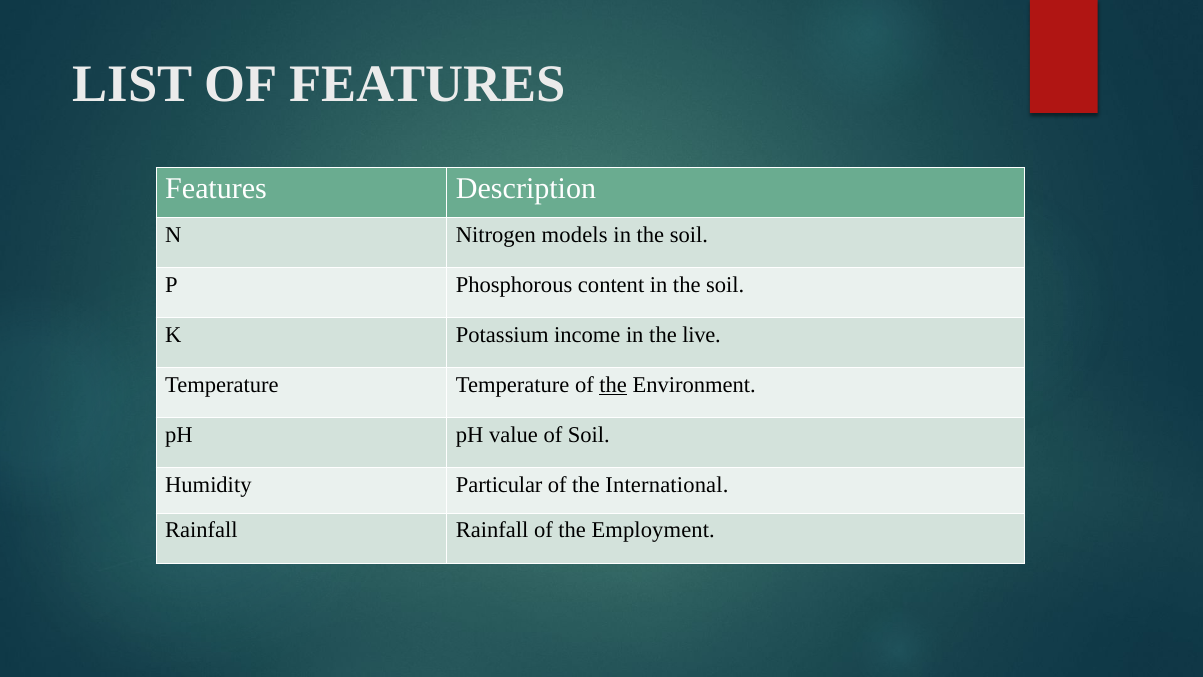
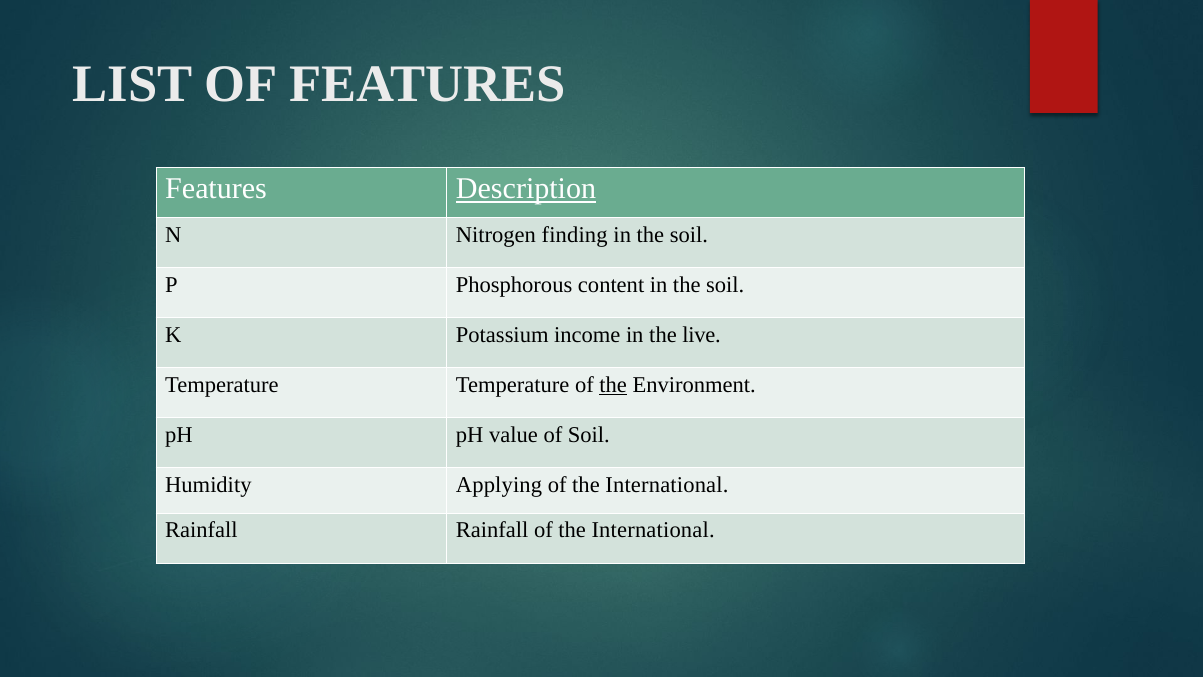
Description underline: none -> present (526, 189)
models: models -> finding (575, 235)
Particular: Particular -> Applying (499, 485)
Rainfall of the Employment: Employment -> International (653, 530)
